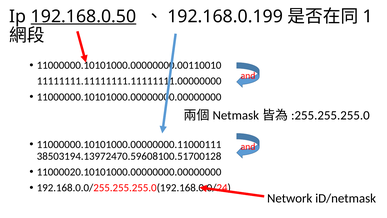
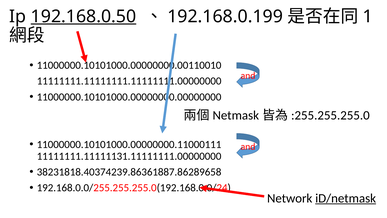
38503194.13972470.59608100.51700128: 38503194.13972470.59608100.51700128 -> 11111111.11111131.11111111.00000000 (129, 156)
11000020.10101000.00000000.00000000: 11000020.10101000.00000000.00000000 -> 38231818.40374239.86361887.86289658 (129, 172)
iD/netmask underline: none -> present (346, 198)
